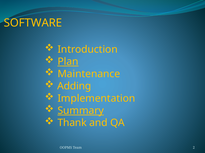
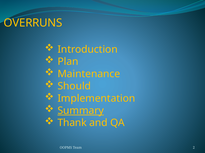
SOFTWARE: SOFTWARE -> OVERRUNS (33, 23)
Plan underline: present -> none (68, 62)
Adding: Adding -> Should (74, 87)
